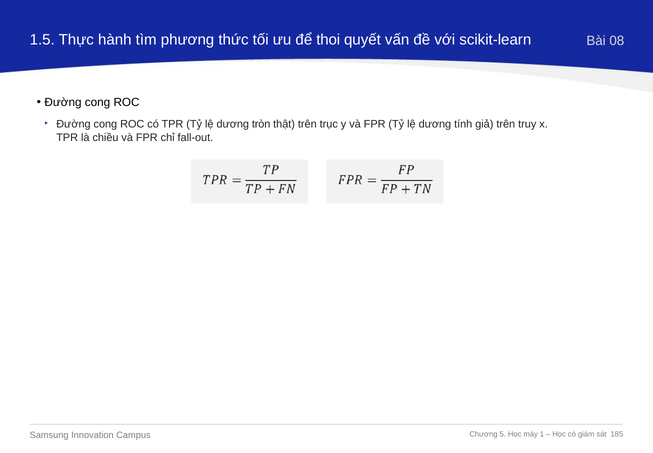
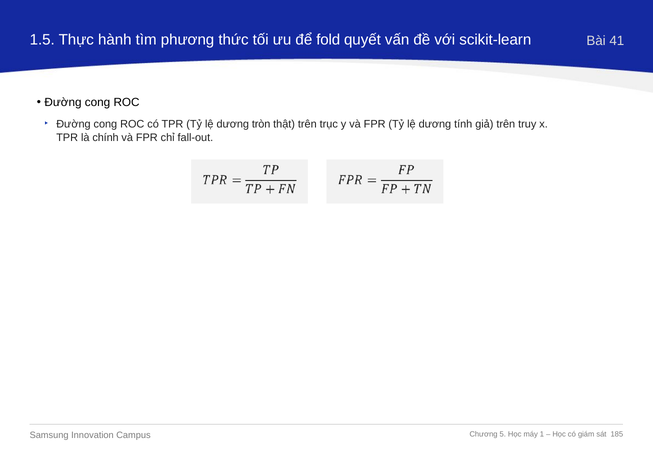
thoi: thoi -> fold (328, 40)
08: 08 -> 41 (617, 41)
chiều: chiều -> chính (106, 137)
